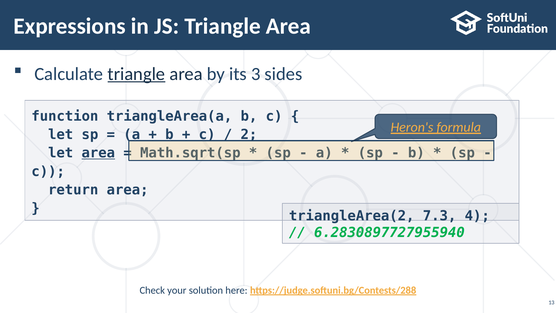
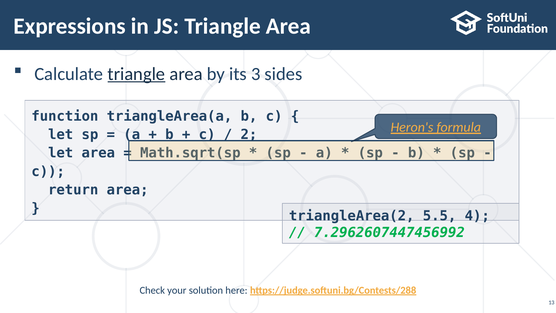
area underline: present -> none (98, 153)
7.3: 7.3 -> 5.5 (440, 216)
6.2830897727955940: 6.2830897727955940 -> 7.2962607447456992 (389, 233)
